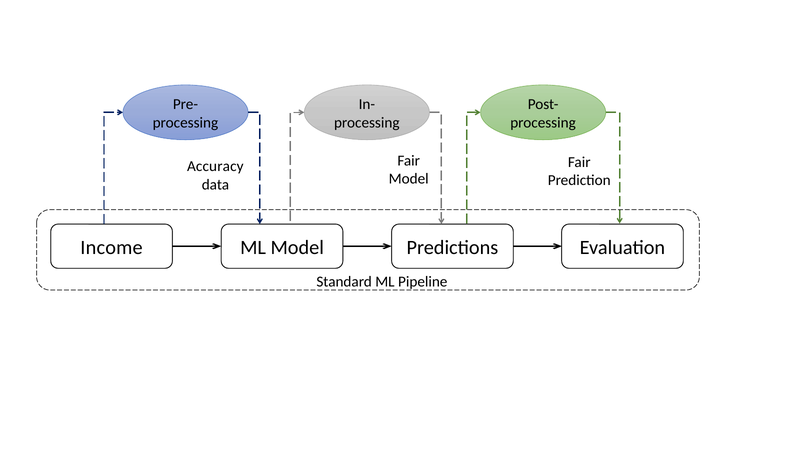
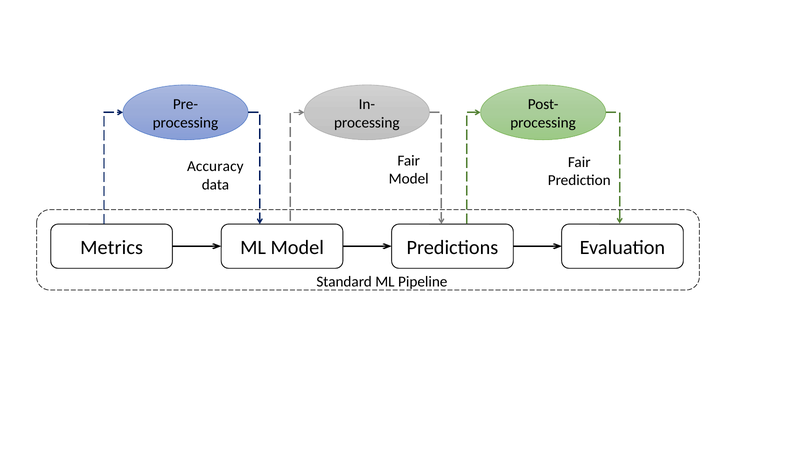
Income: Income -> Metrics (112, 248)
